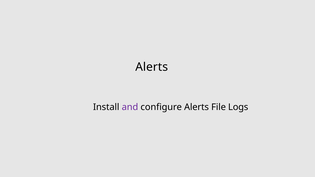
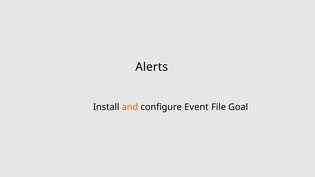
and colour: purple -> orange (130, 107)
configure Alerts: Alerts -> Event (196, 107)
Logs: Logs -> Goal (238, 107)
